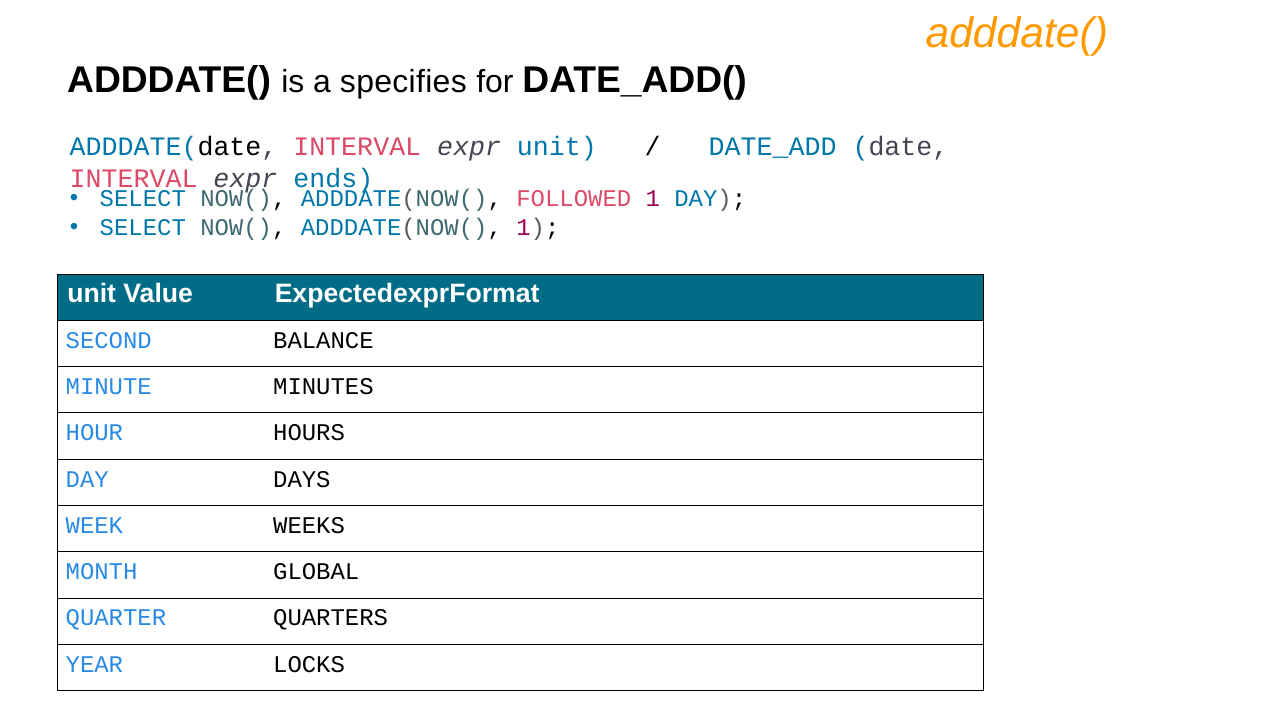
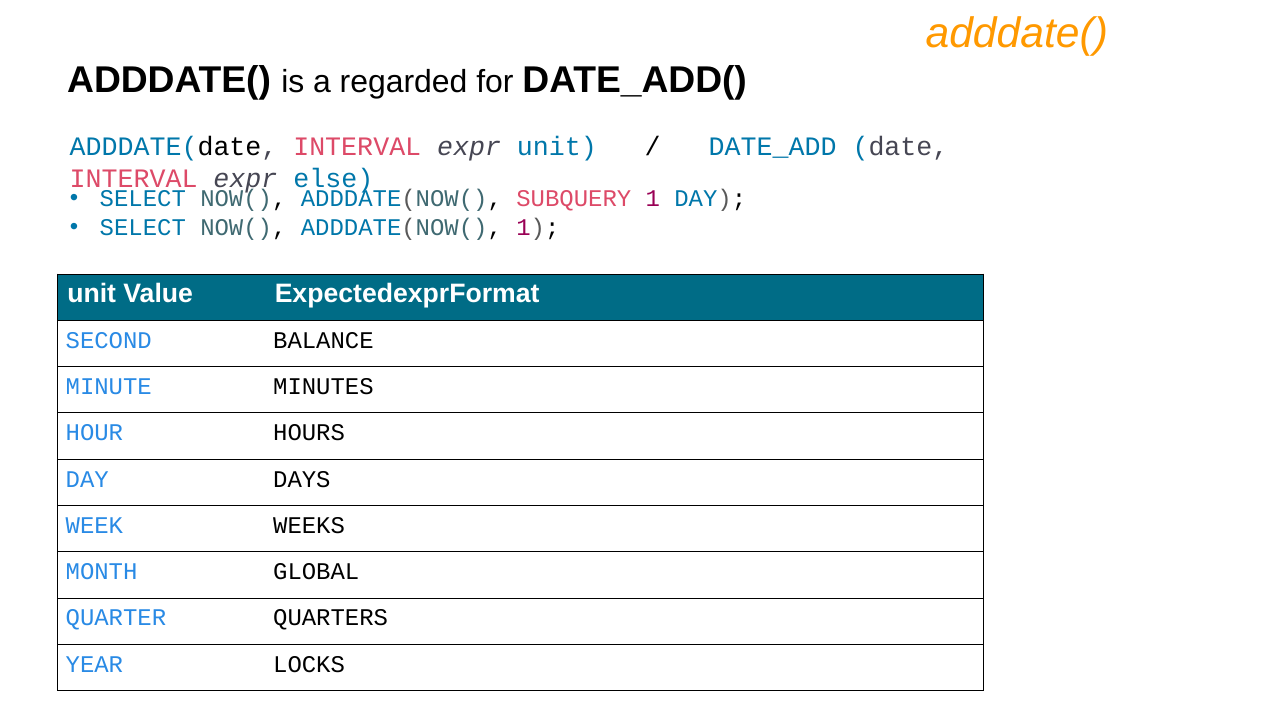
specifies: specifies -> regarded (404, 82)
ends: ends -> else (333, 179)
FOLLOWED: FOLLOWED -> SUBQUERY (574, 199)
